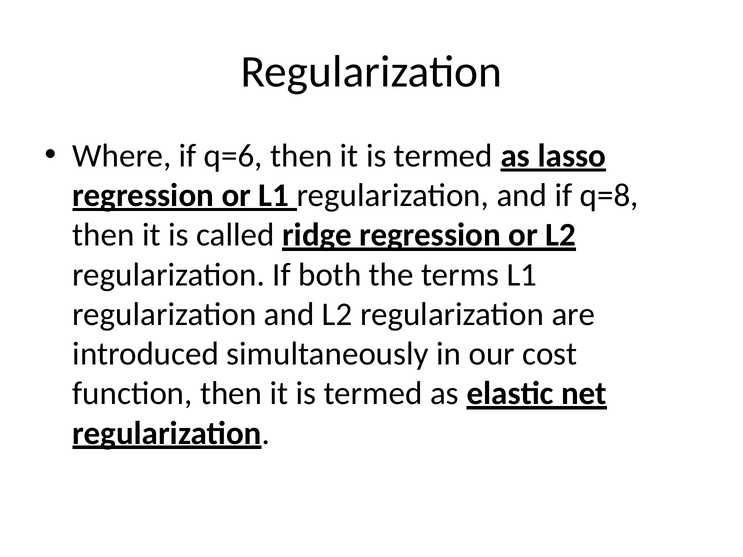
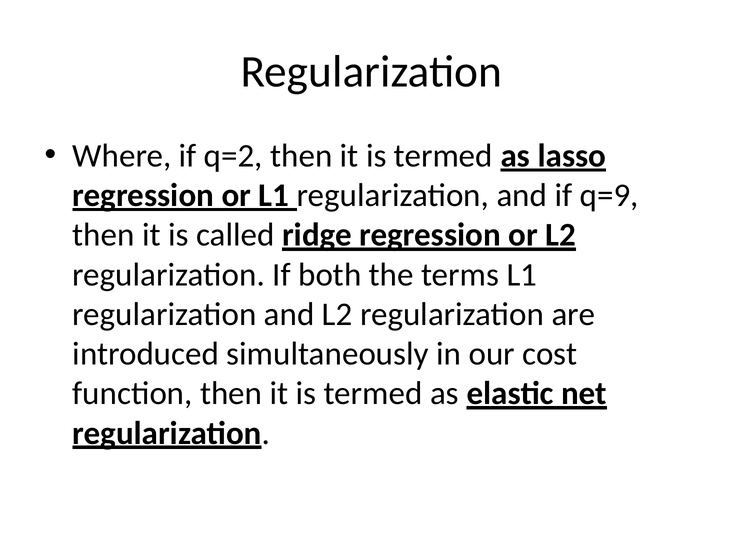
q=6: q=6 -> q=2 (233, 156)
q=8: q=8 -> q=9 (609, 196)
